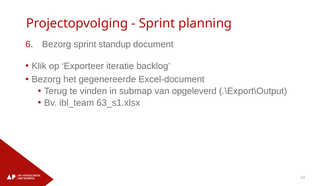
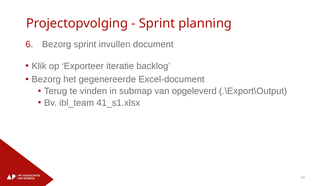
standup: standup -> invullen (115, 44)
63_s1.xlsx: 63_s1.xlsx -> 41_s1.xlsx (118, 103)
